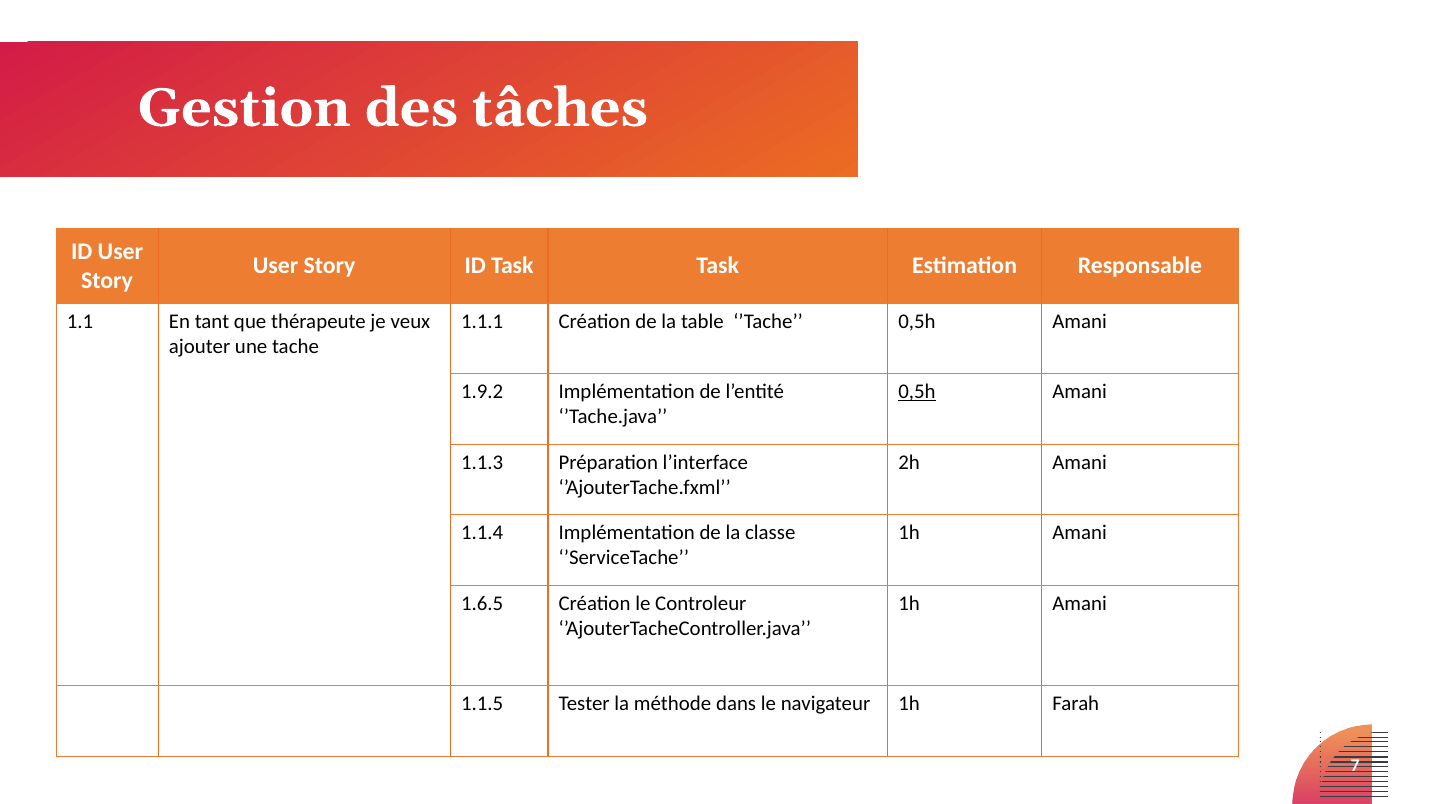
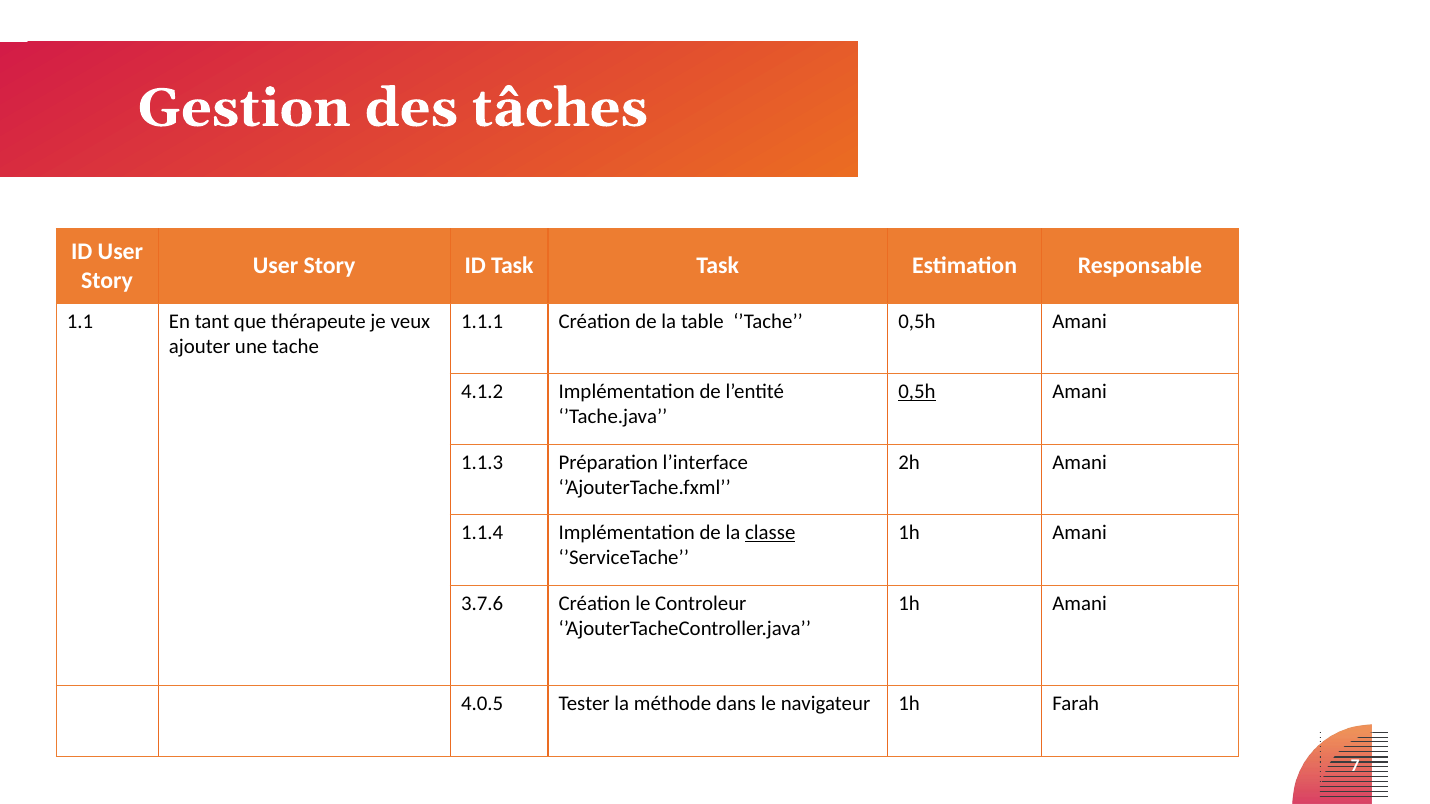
1.9.2: 1.9.2 -> 4.1.2 (482, 392)
classe underline: none -> present (770, 533)
1.6.5: 1.6.5 -> 3.7.6 (482, 603)
1.1.5: 1.1.5 -> 4.0.5 (482, 704)
